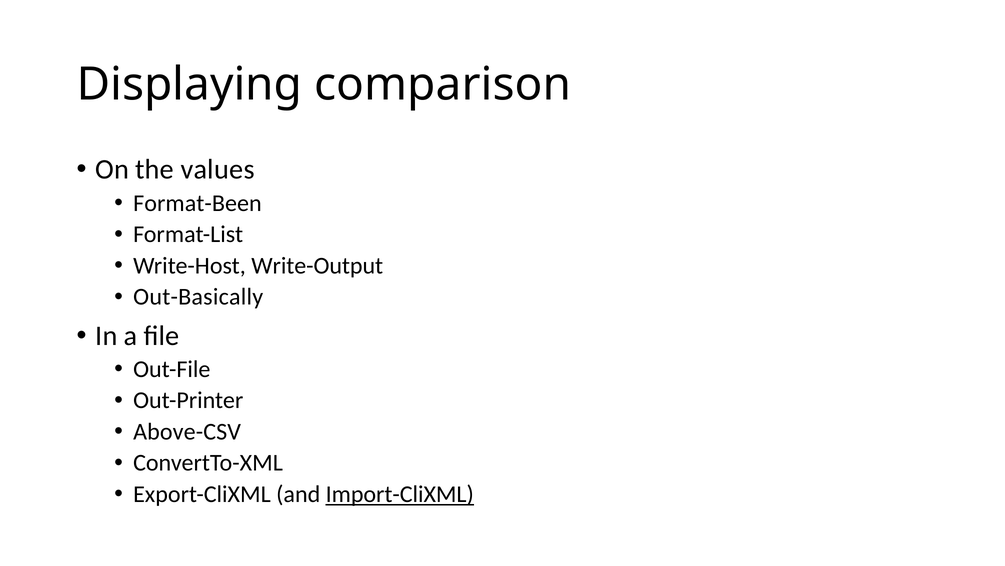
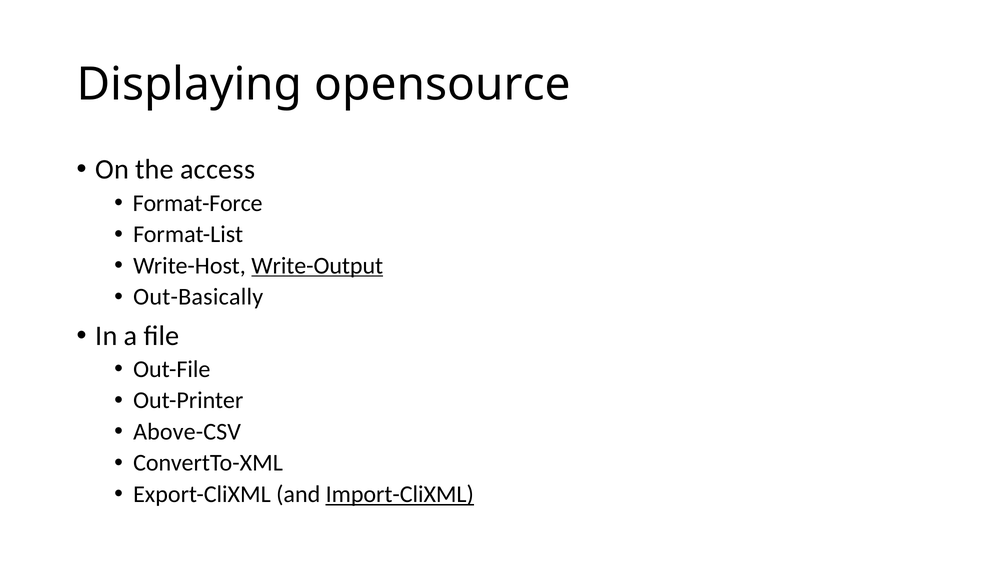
comparison: comparison -> opensource (443, 84)
values: values -> access (218, 169)
Format-Been: Format-Been -> Format-Force (198, 203)
Write-Output underline: none -> present (317, 265)
